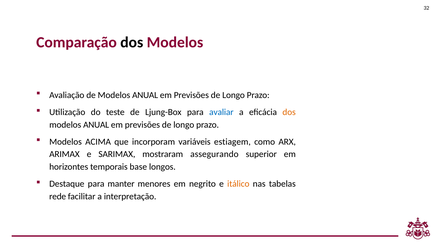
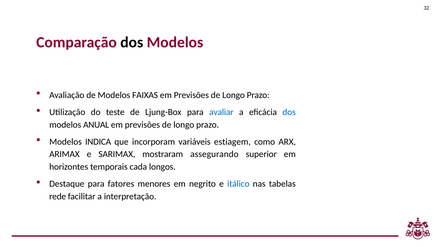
de Modelos ANUAL: ANUAL -> FAIXAS (145, 95)
dos colour: orange -> blue (289, 112)
ACIMA: ACIMA -> INDICA (98, 142)
base: base -> cada (138, 167)
manter: manter -> fatores (121, 184)
itálico colour: orange -> blue (238, 184)
